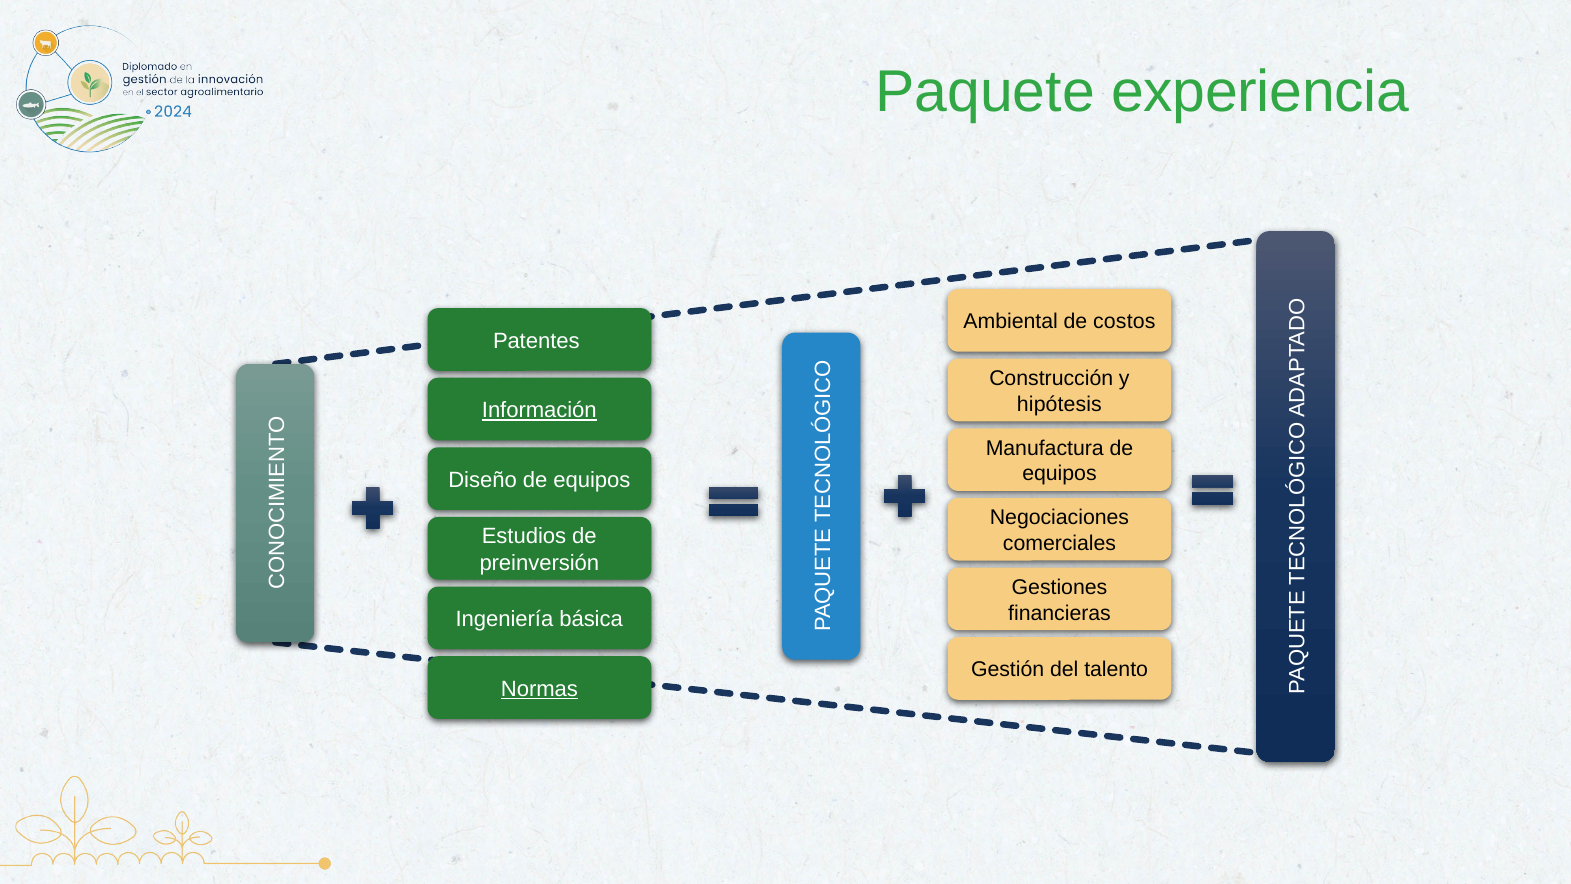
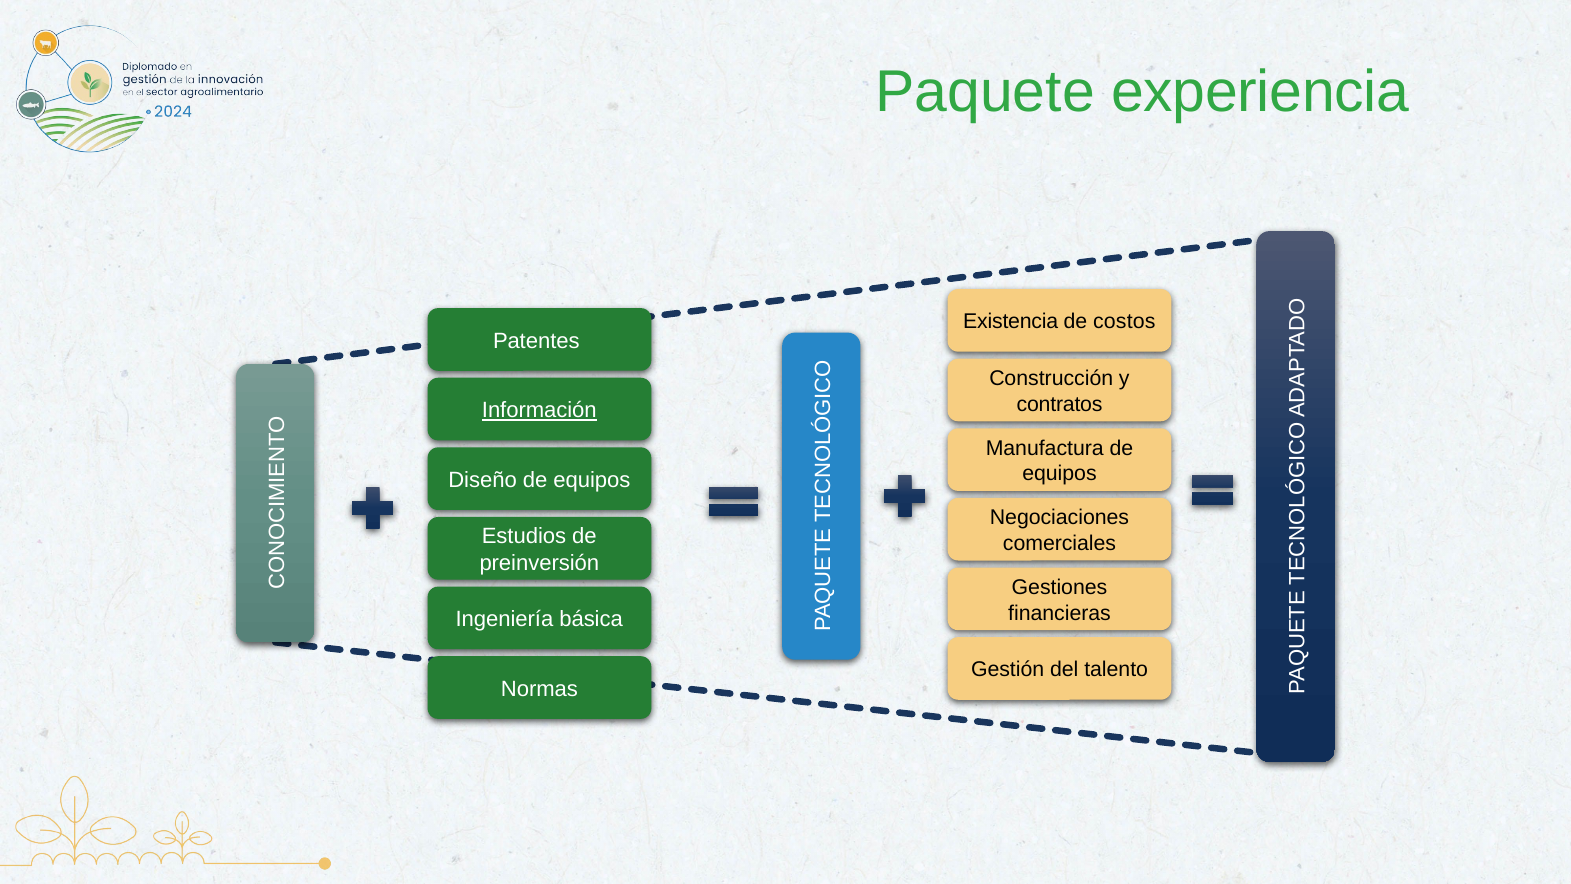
Ambiental: Ambiental -> Existencia (1011, 322)
hipótesis: hipótesis -> contratos (1060, 404)
Normas underline: present -> none (539, 689)
